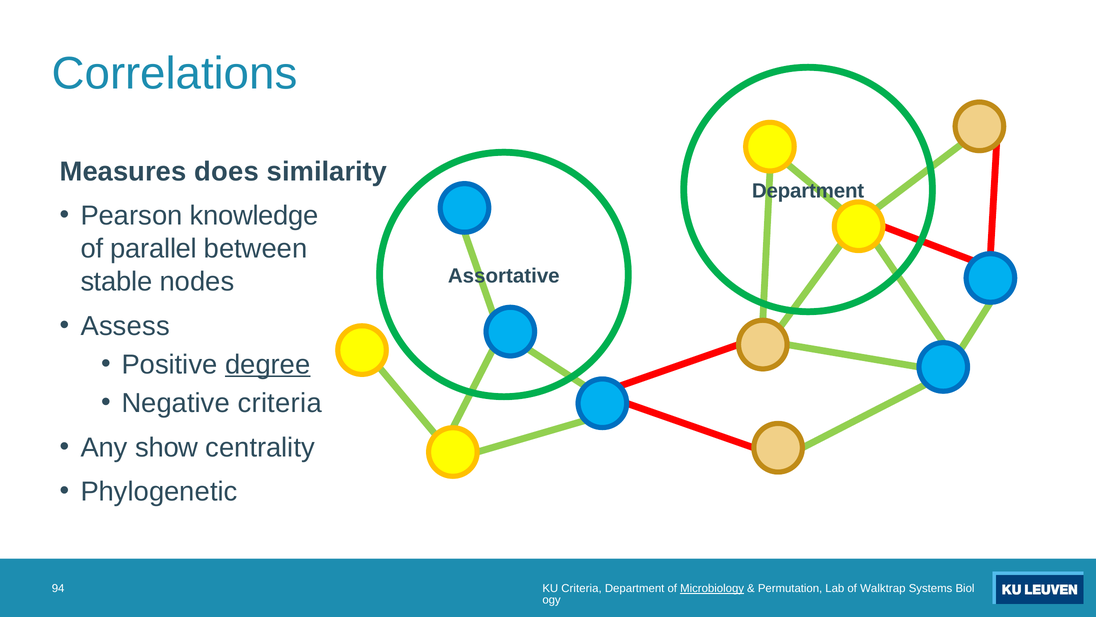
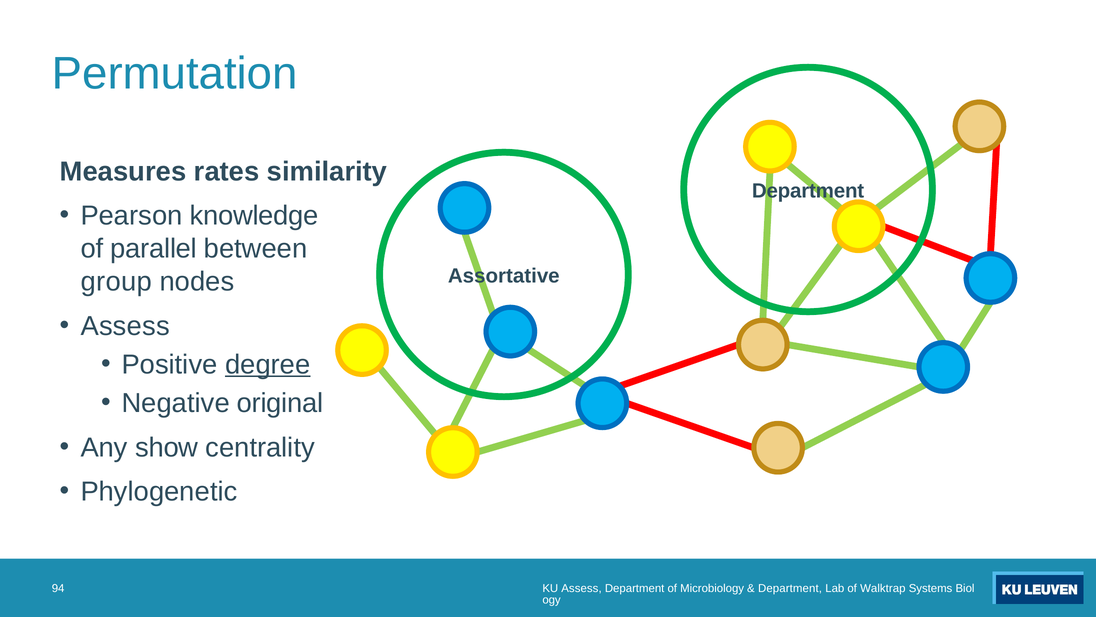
Correlations: Correlations -> Permutation (175, 74)
does: does -> rates (227, 171)
stable: stable -> group (116, 281)
Negative criteria: criteria -> original (280, 403)
KU Criteria: Criteria -> Assess (581, 588)
Microbiology underline: present -> none (712, 588)
Permutation: Permutation -> Department (790, 588)
